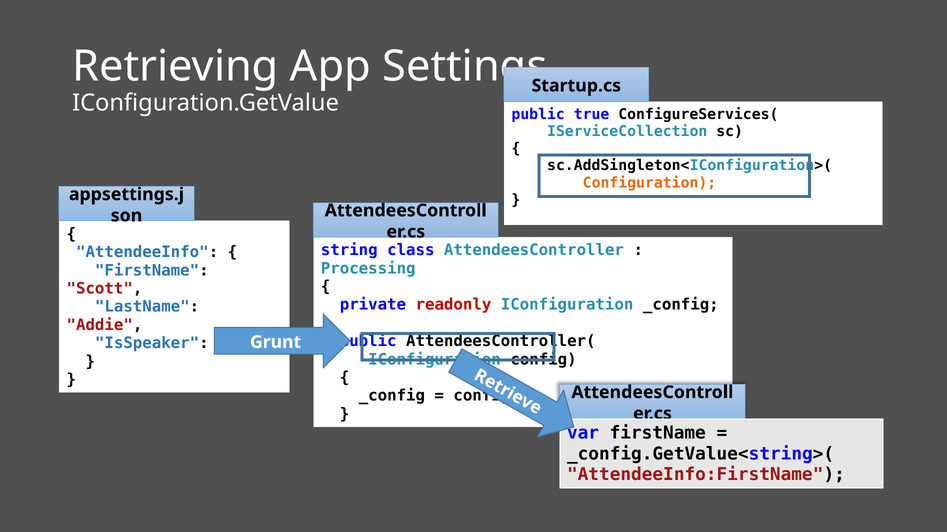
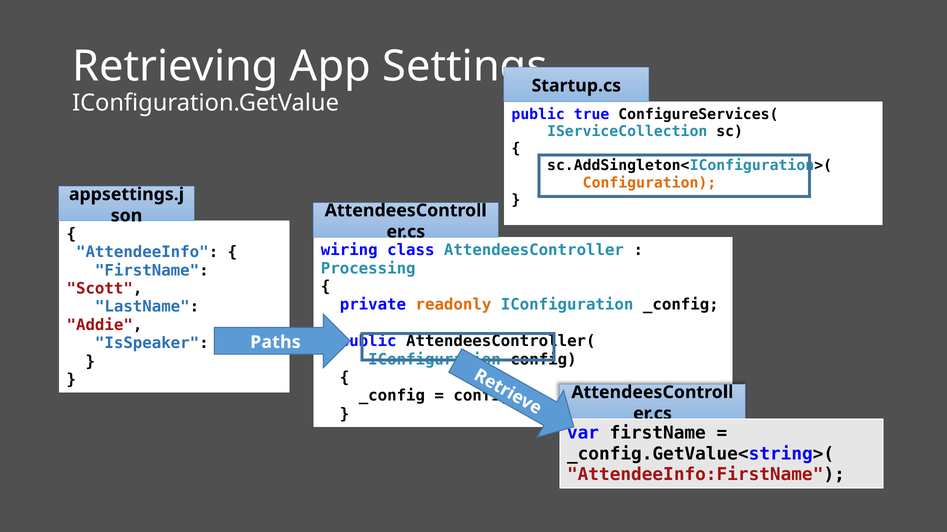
string: string -> wiring (349, 250)
readonly colour: red -> orange (453, 305)
Grunt: Grunt -> Paths (275, 343)
